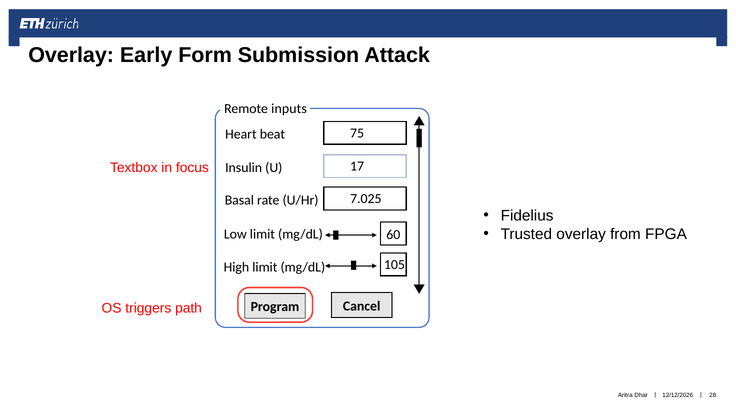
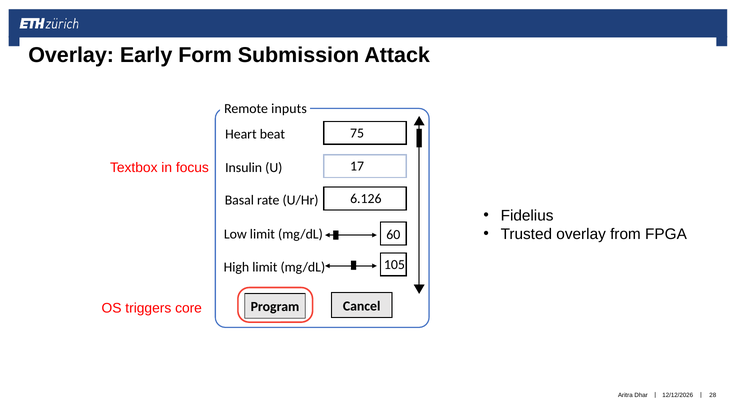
7.025: 7.025 -> 6.126 (366, 199)
path: path -> core (189, 308)
